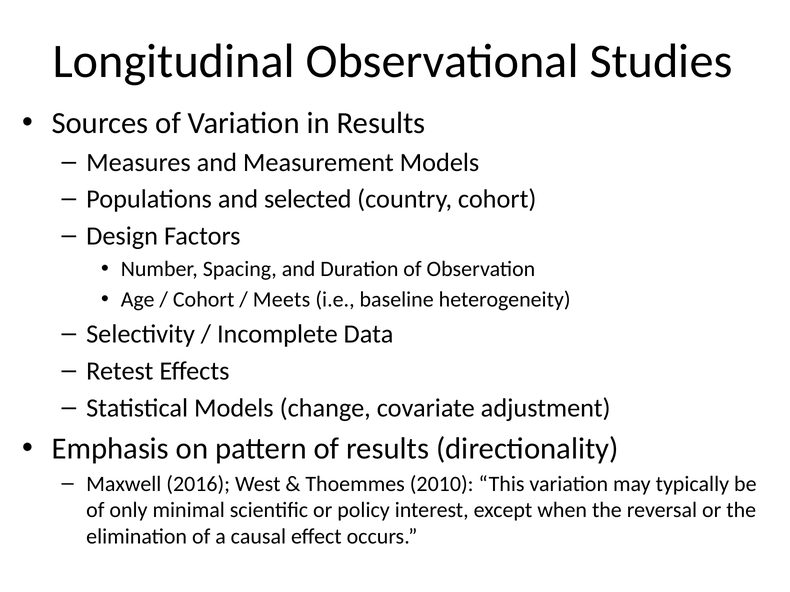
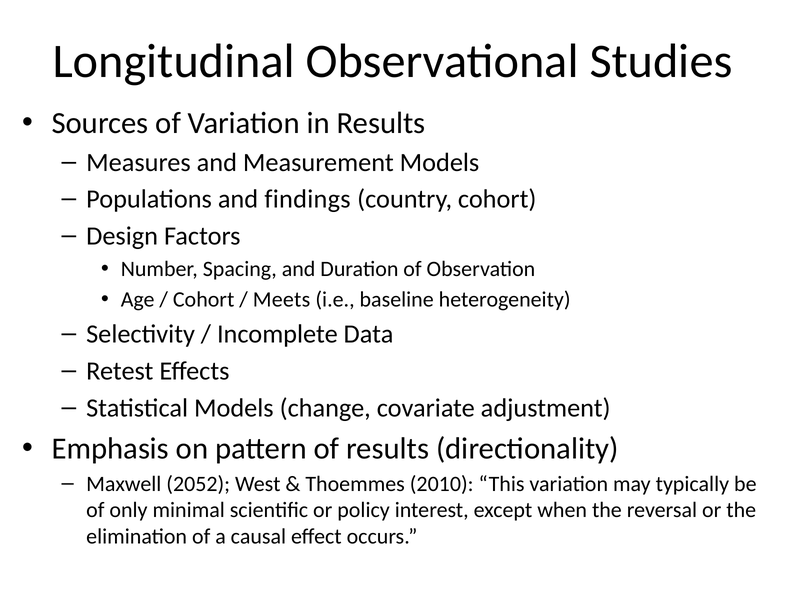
selected: selected -> findings (308, 199)
2016: 2016 -> 2052 (198, 484)
